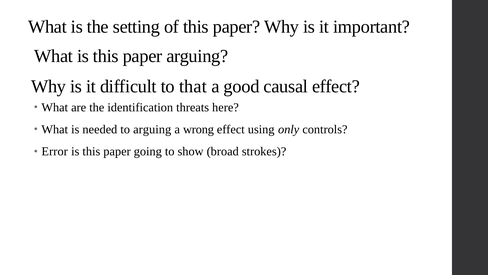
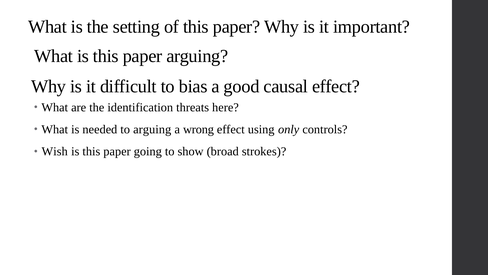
that: that -> bias (193, 86)
Error: Error -> Wish (55, 151)
